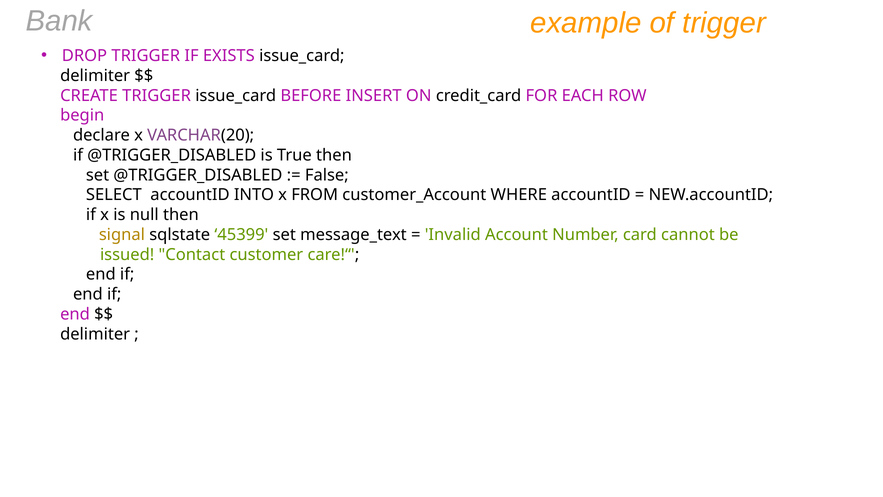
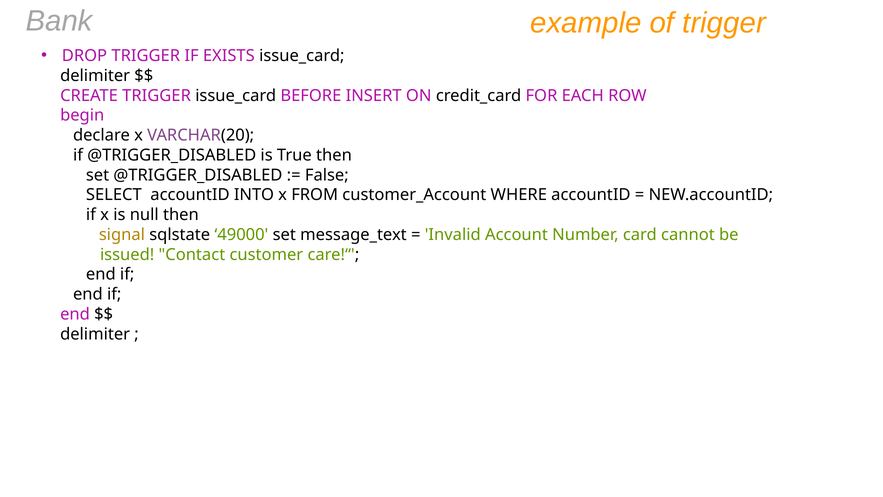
45399: 45399 -> 49000 (241, 235)
